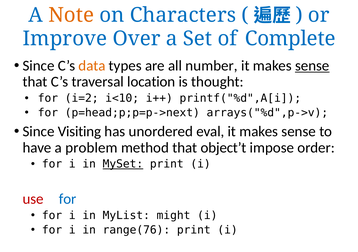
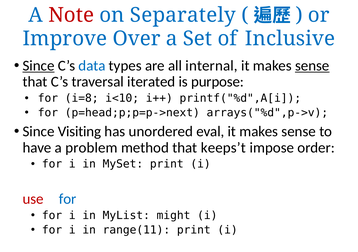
Note colour: orange -> red (71, 15)
Characters: Characters -> Separately (183, 15)
Complete: Complete -> Inclusive (290, 39)
Since underline: none -> present (38, 66)
data colour: orange -> blue (92, 66)
number: number -> internal (212, 66)
location: location -> iterated (151, 82)
thought: thought -> purpose (218, 82)
i=2: i=2 -> i=8 (82, 98)
object’t: object’t -> keeps’t (223, 148)
MySet underline: present -> none (123, 164)
range(76: range(76 -> range(11 (136, 230)
